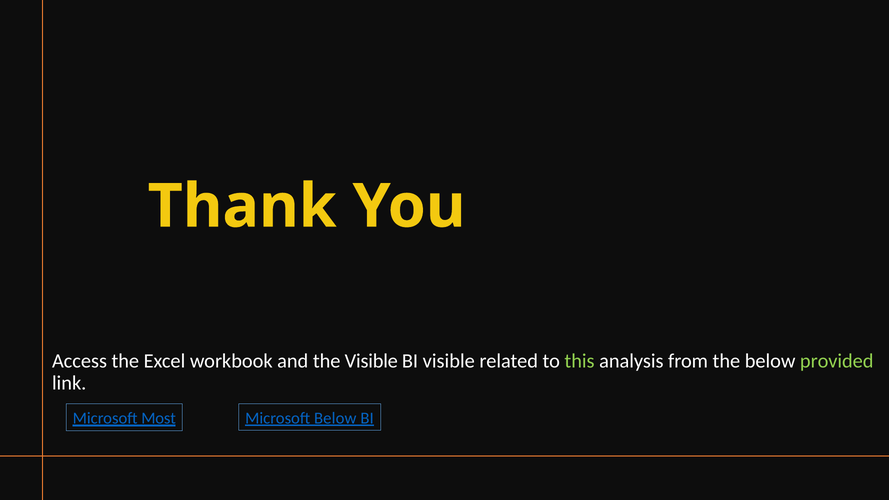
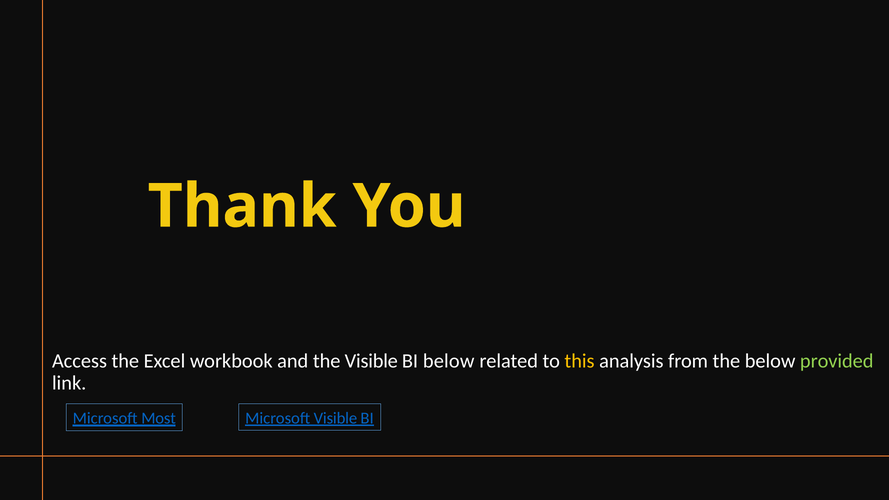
BI visible: visible -> below (449, 361)
this colour: light green -> yellow (580, 361)
Microsoft Below: Below -> Visible (335, 418)
